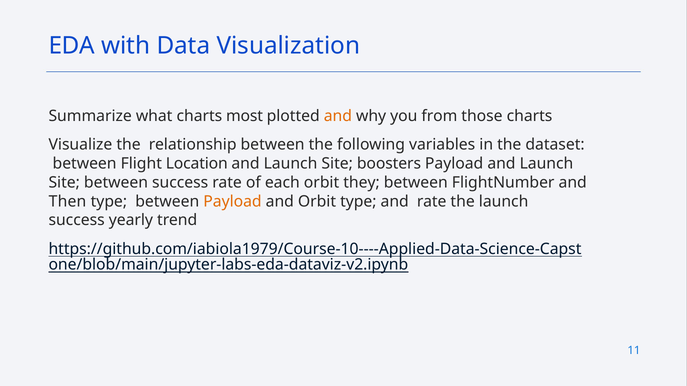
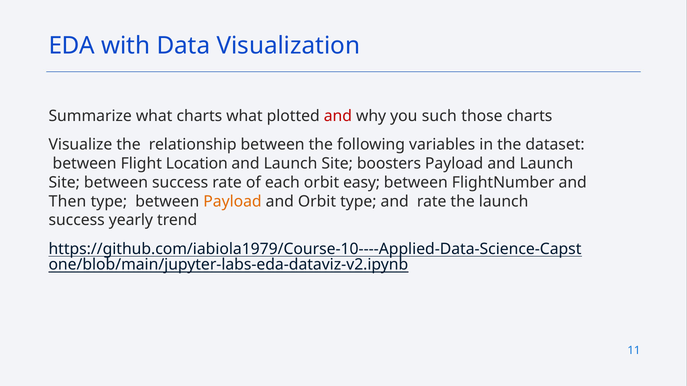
charts most: most -> what (244, 116)
and colour: orange -> red (338, 116)
from: from -> such (439, 116)
they: they -> easy (362, 183)
